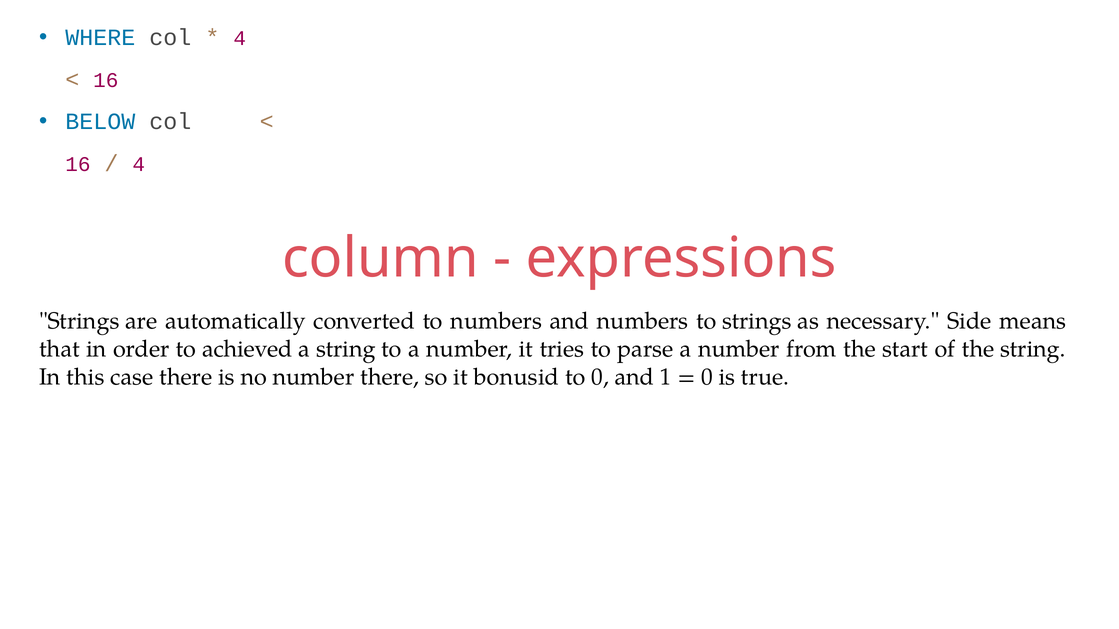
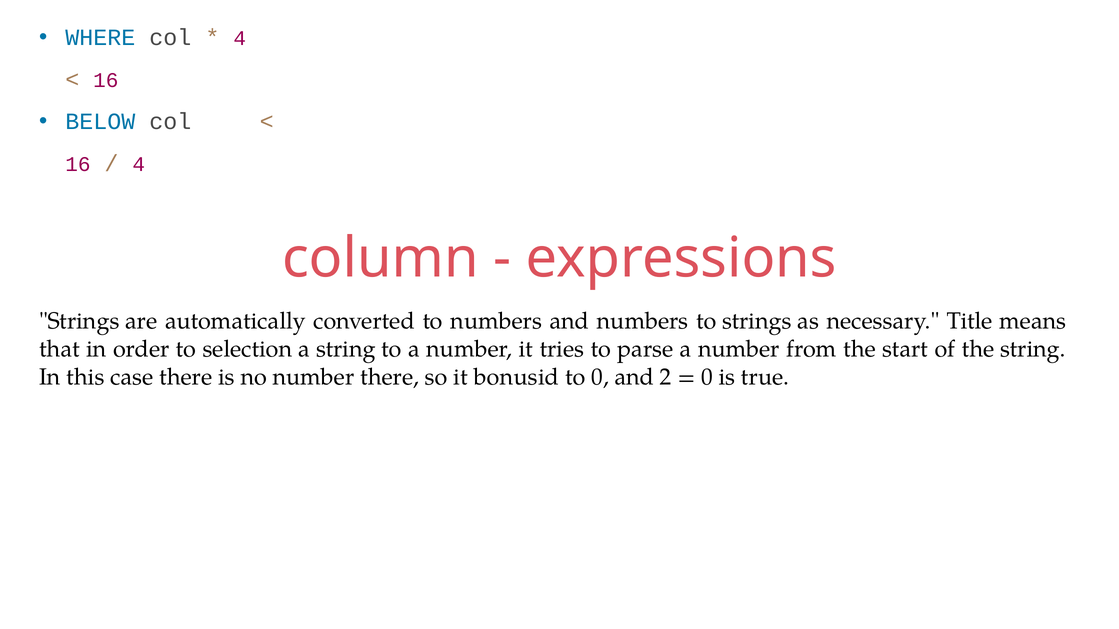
Side: Side -> Title (969, 321)
achieved: achieved -> selection (247, 349)
1: 1 -> 2 (666, 377)
